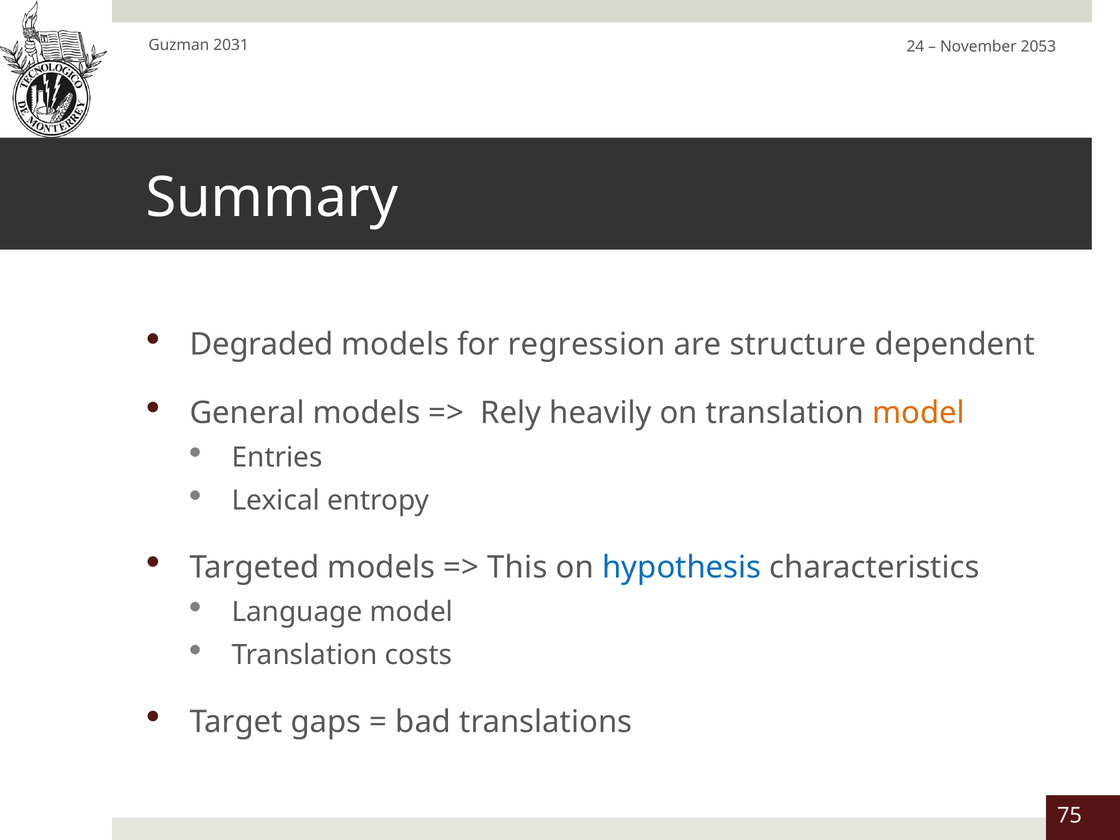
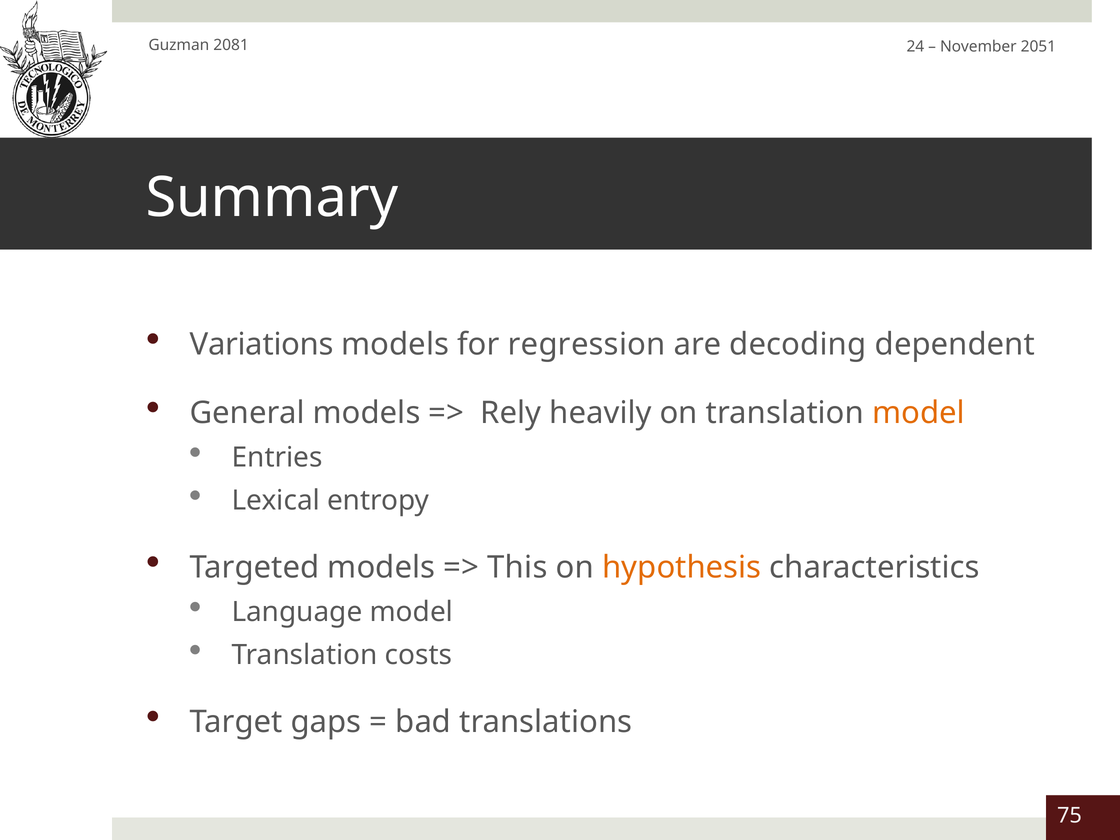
2031: 2031 -> 2081 (231, 45)
2053: 2053 -> 2051 (1038, 46)
Degraded: Degraded -> Variations (262, 344)
structure: structure -> decoding (798, 344)
hypothesis colour: blue -> orange (682, 567)
